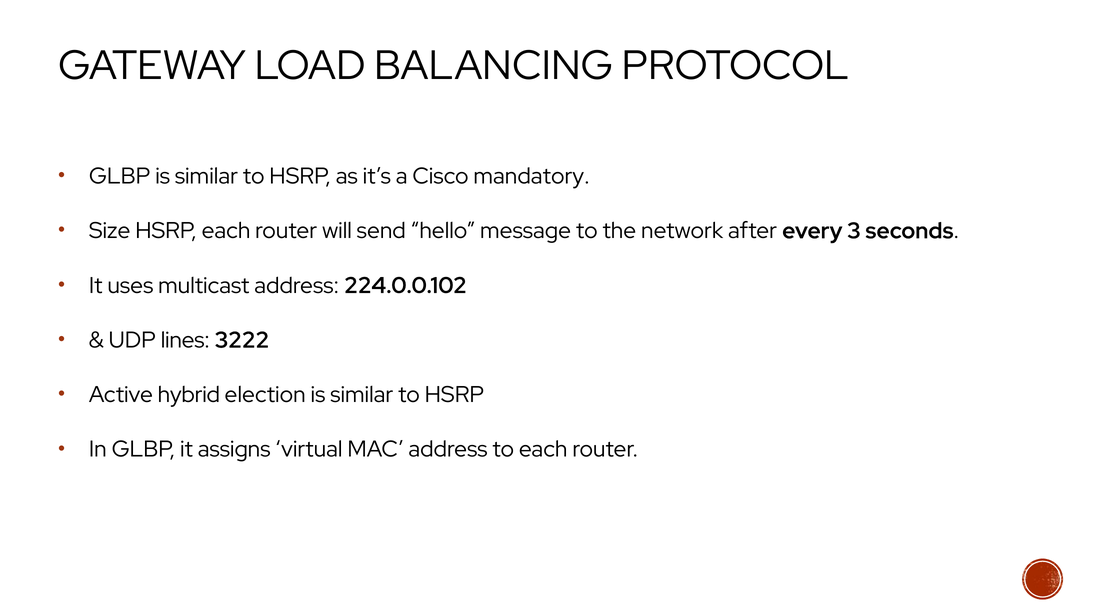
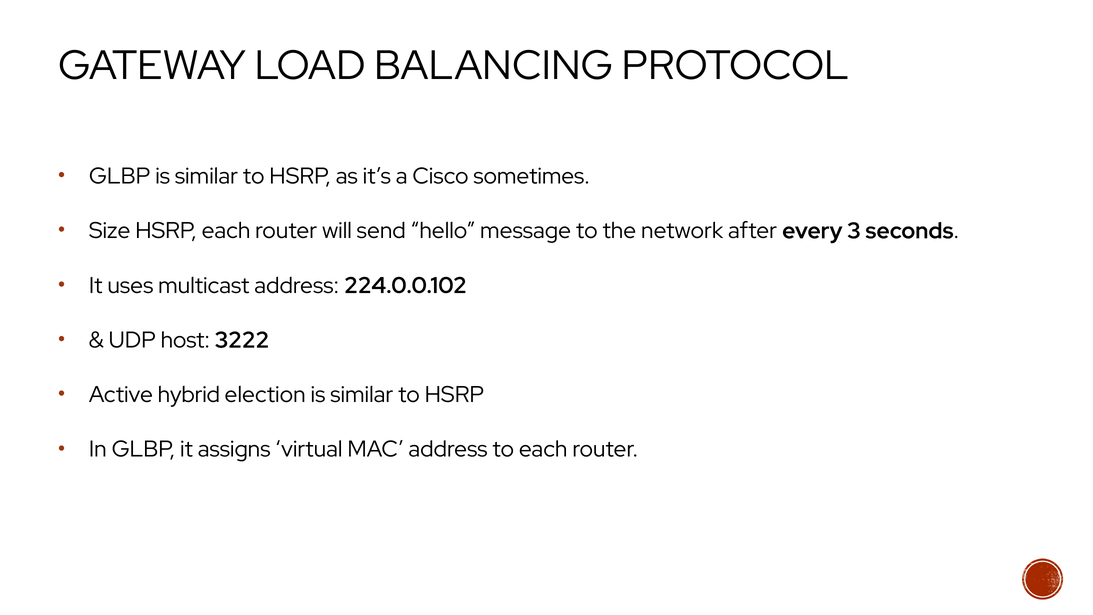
mandatory: mandatory -> sometimes (532, 176)
lines: lines -> host (185, 340)
